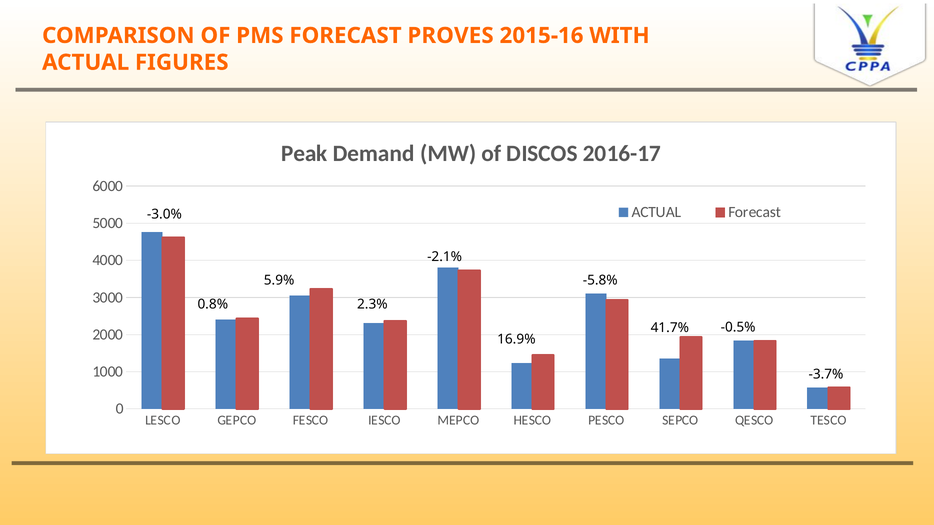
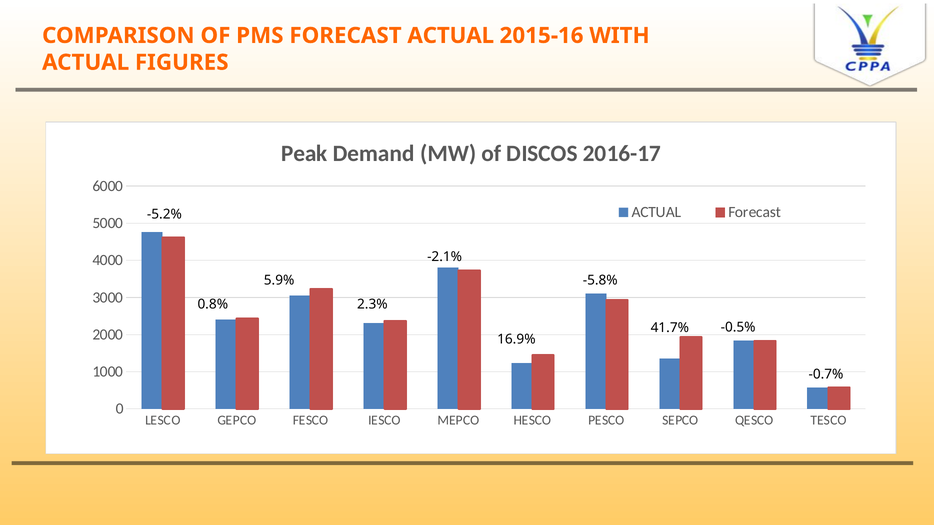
FORECAST PROVES: PROVES -> ACTUAL (451, 36)
-3.0%: -3.0% -> -5.2% (164, 214)
-3.7%: -3.7% -> -0.7% (826, 374)
